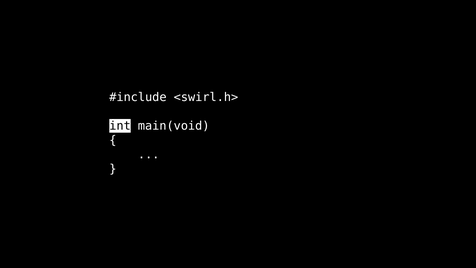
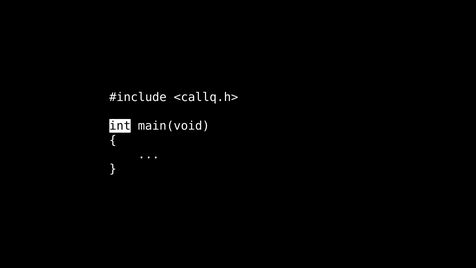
<swirl.h>: <swirl.h> -> <callq.h> (206, 97)
